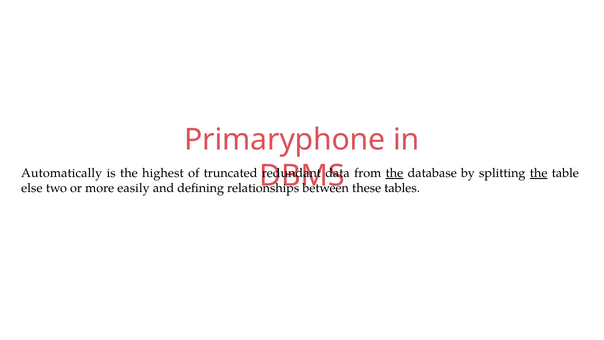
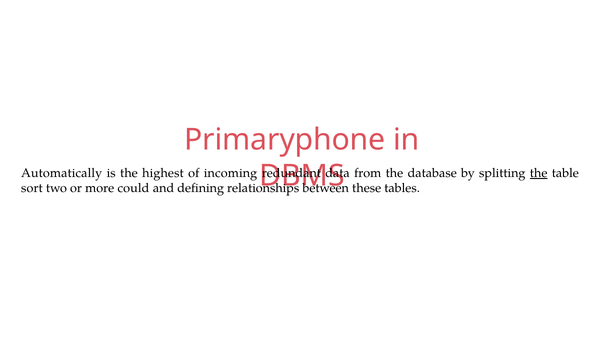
truncated: truncated -> incoming (231, 173)
the underline: present -> none (394, 173)
else: else -> sort (32, 188)
easily: easily -> could (133, 188)
